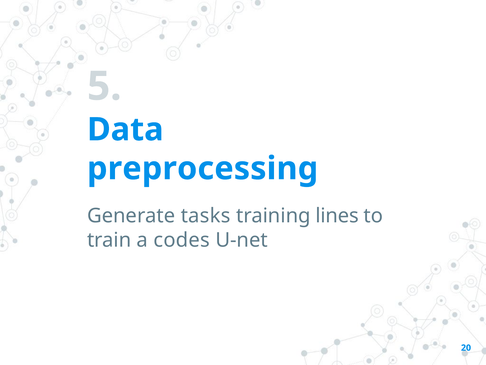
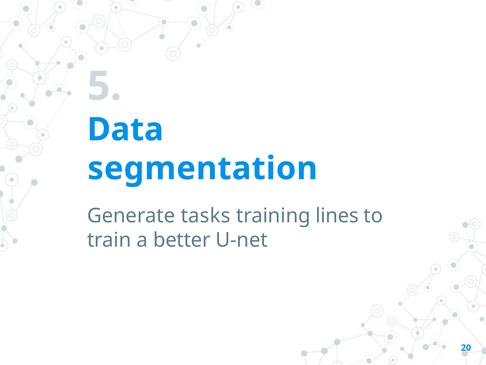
preprocessing: preprocessing -> segmentation (203, 168)
codes: codes -> better (182, 240)
